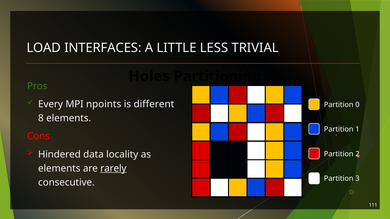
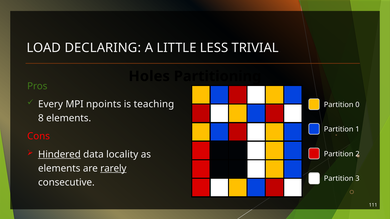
INTERFACES: INTERFACES -> DECLARING (103, 48)
different: different -> teaching (154, 104)
Hindered underline: none -> present (59, 155)
